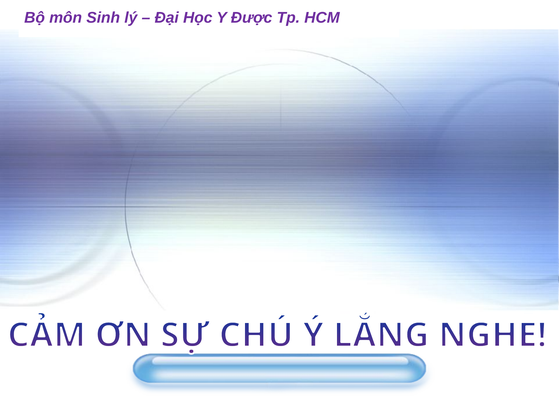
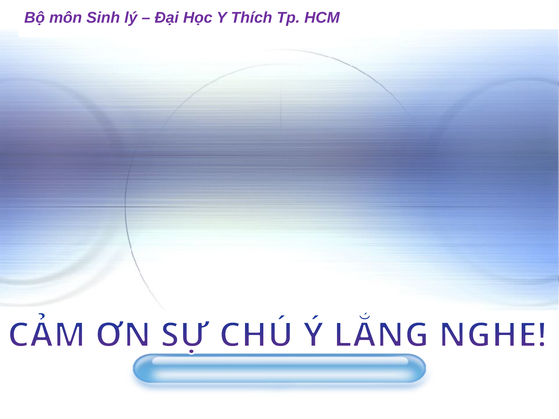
Được: Được -> Thích (252, 18)
